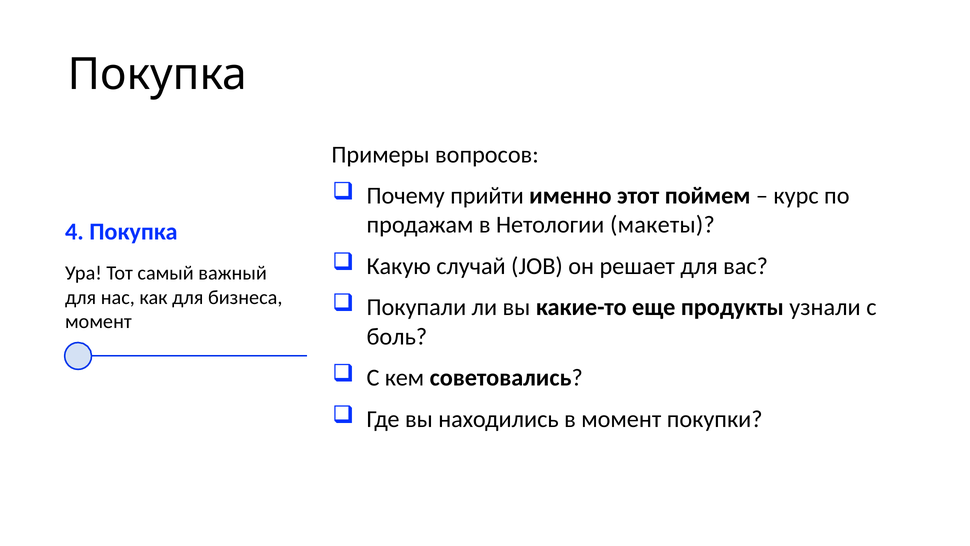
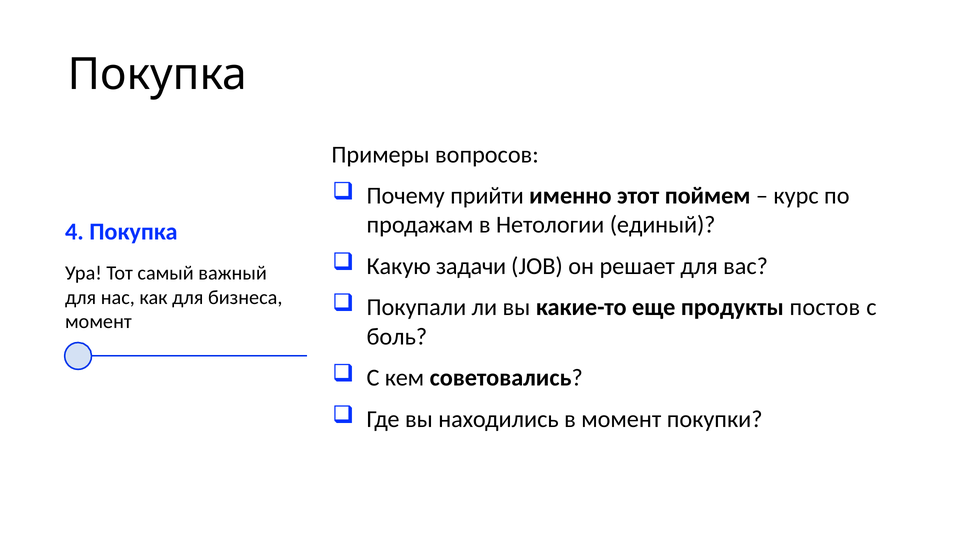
макеты: макеты -> единый (663, 225)
случай: случай -> задачи (471, 266)
узнали: узнали -> постов (825, 307)
